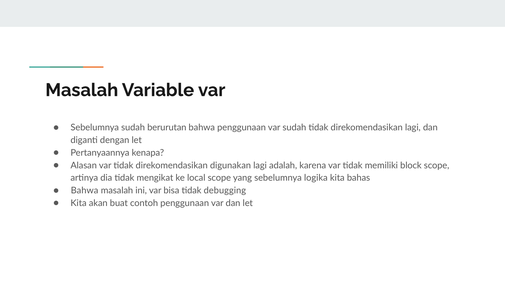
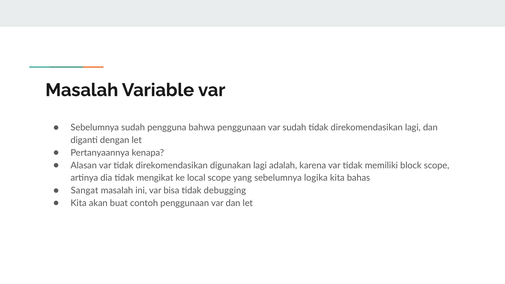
berurutan: berurutan -> pengguna (167, 128)
Bahwa: Bahwa -> Sangat (85, 191)
